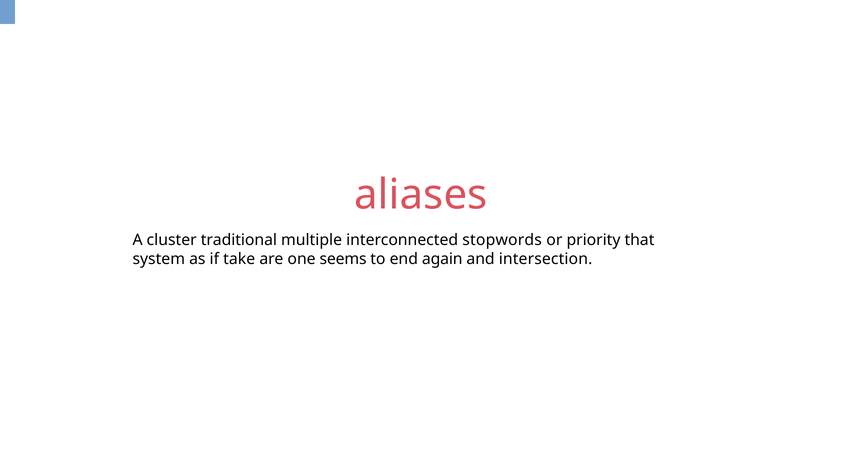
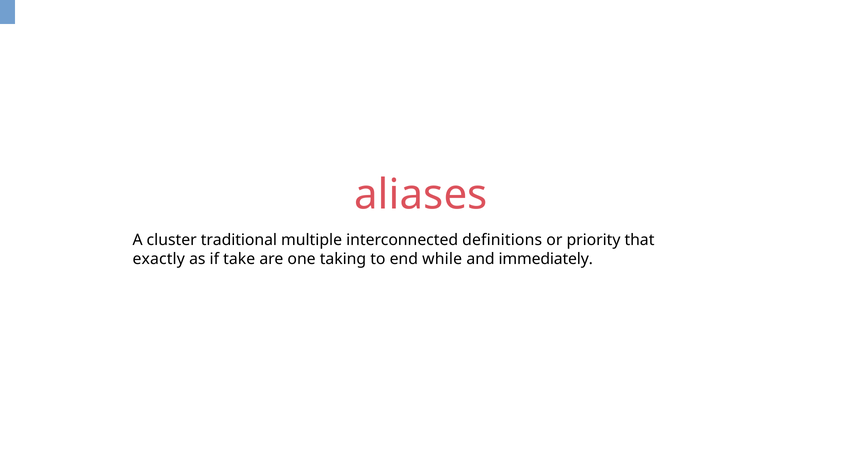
stopwords: stopwords -> definitions (502, 240)
system: system -> exactly (159, 259)
seems: seems -> taking (343, 259)
again: again -> while (442, 259)
intersection: intersection -> immediately (546, 259)
